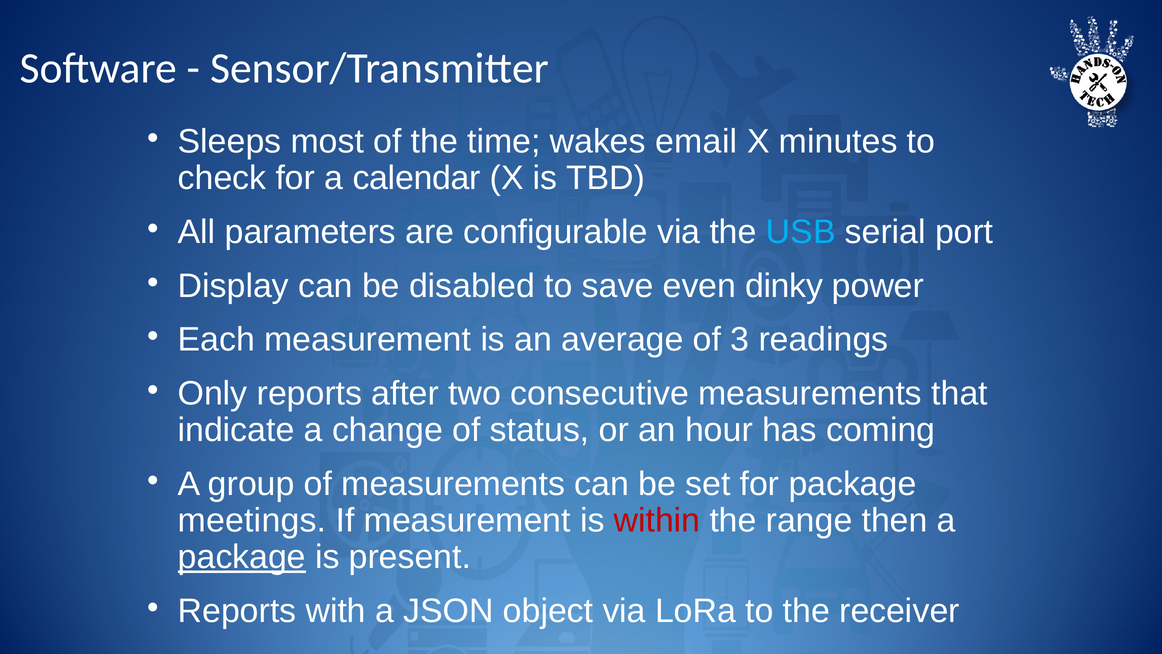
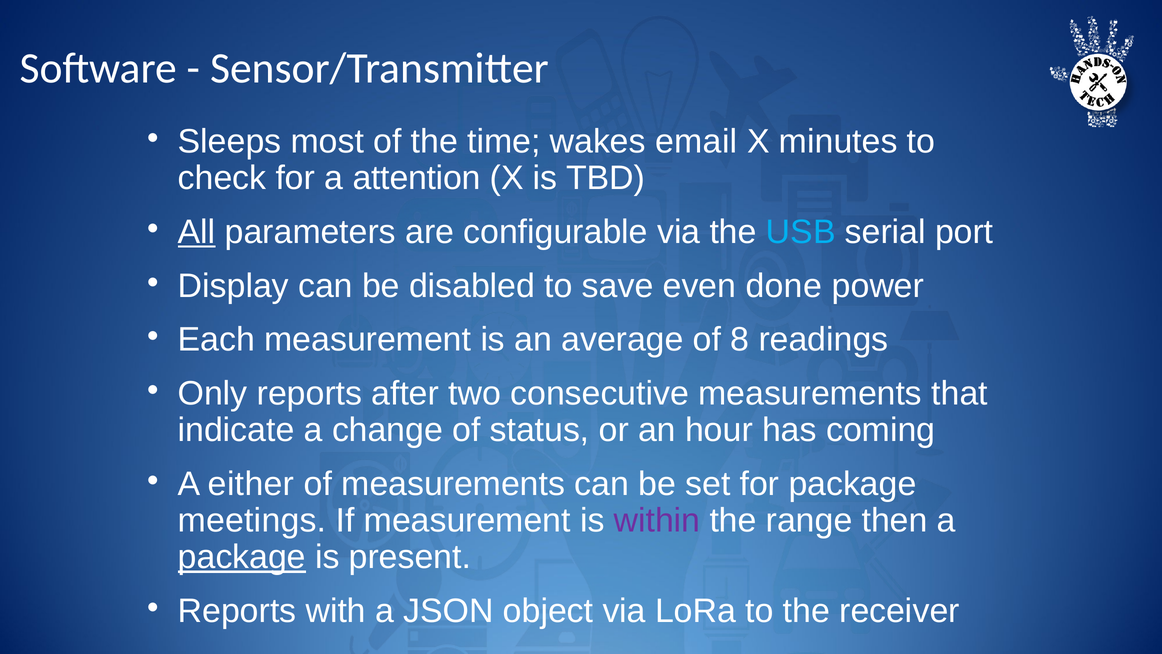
calendar: calendar -> attention (417, 178)
All underline: none -> present (197, 232)
dinky: dinky -> done (784, 286)
3: 3 -> 8 (740, 339)
group: group -> either (251, 484)
within colour: red -> purple (657, 520)
